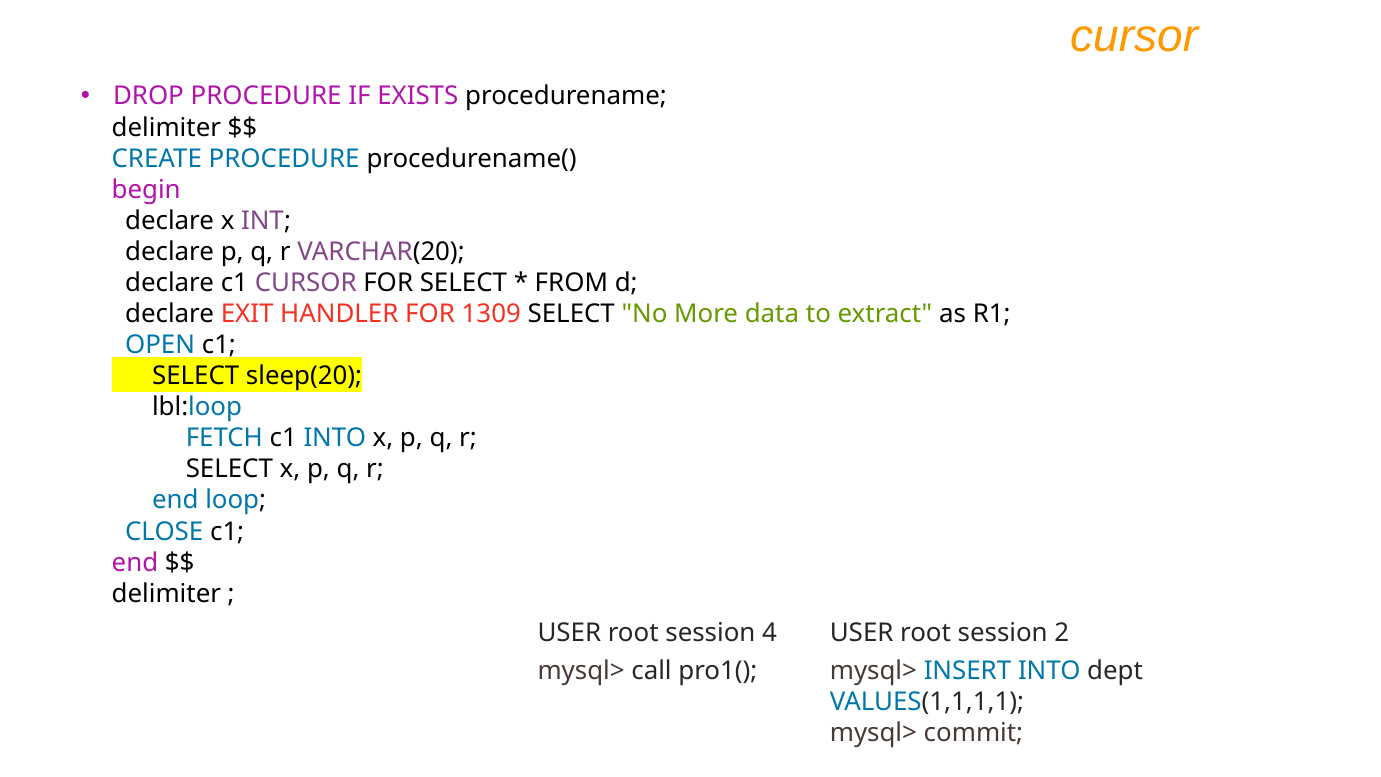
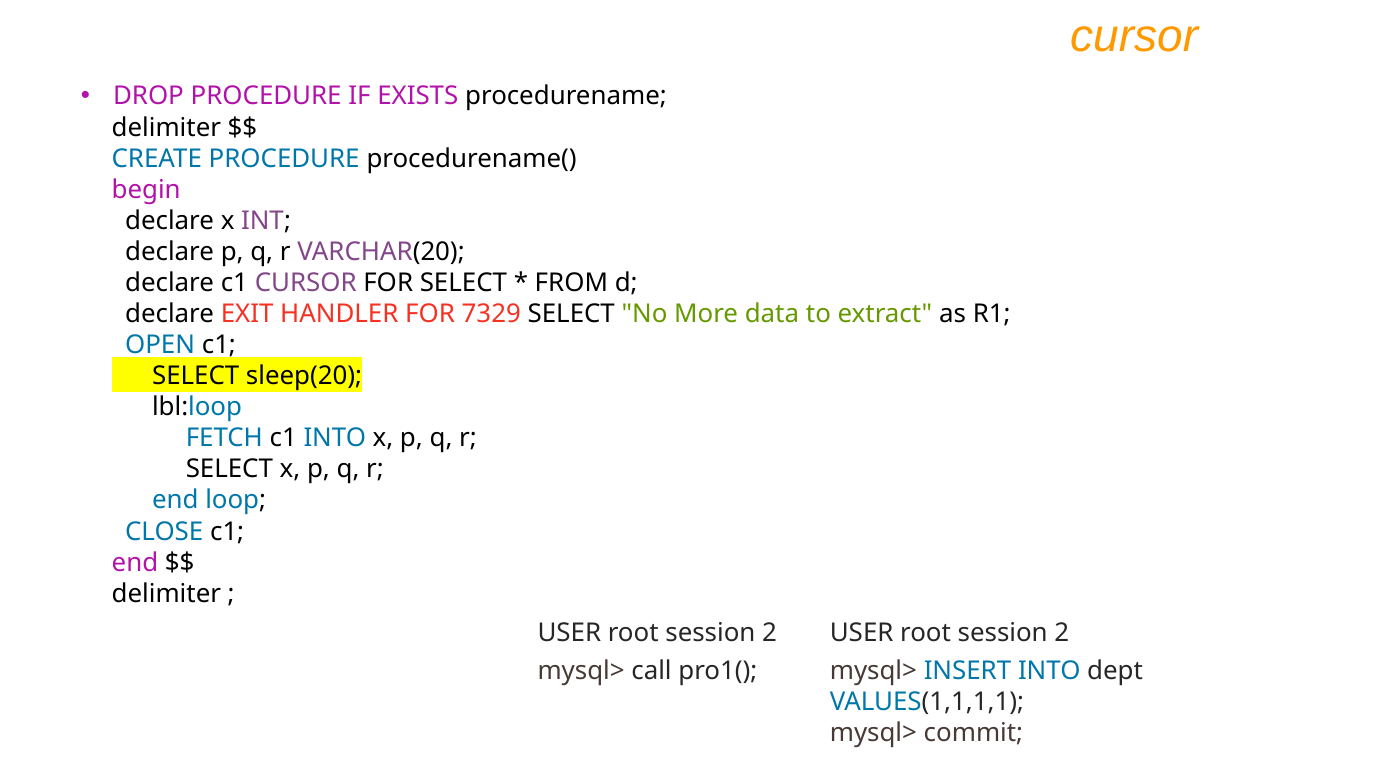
1309: 1309 -> 7329 (491, 314)
4: 4 -> 2 (769, 632)
